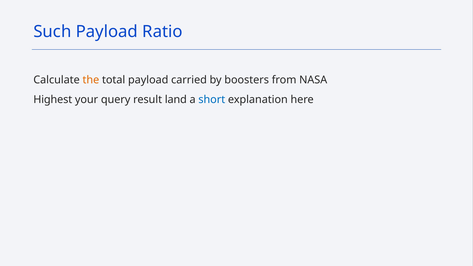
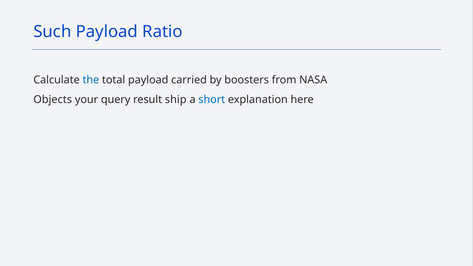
the colour: orange -> blue (91, 80)
Highest: Highest -> Objects (53, 100)
land: land -> ship (176, 100)
